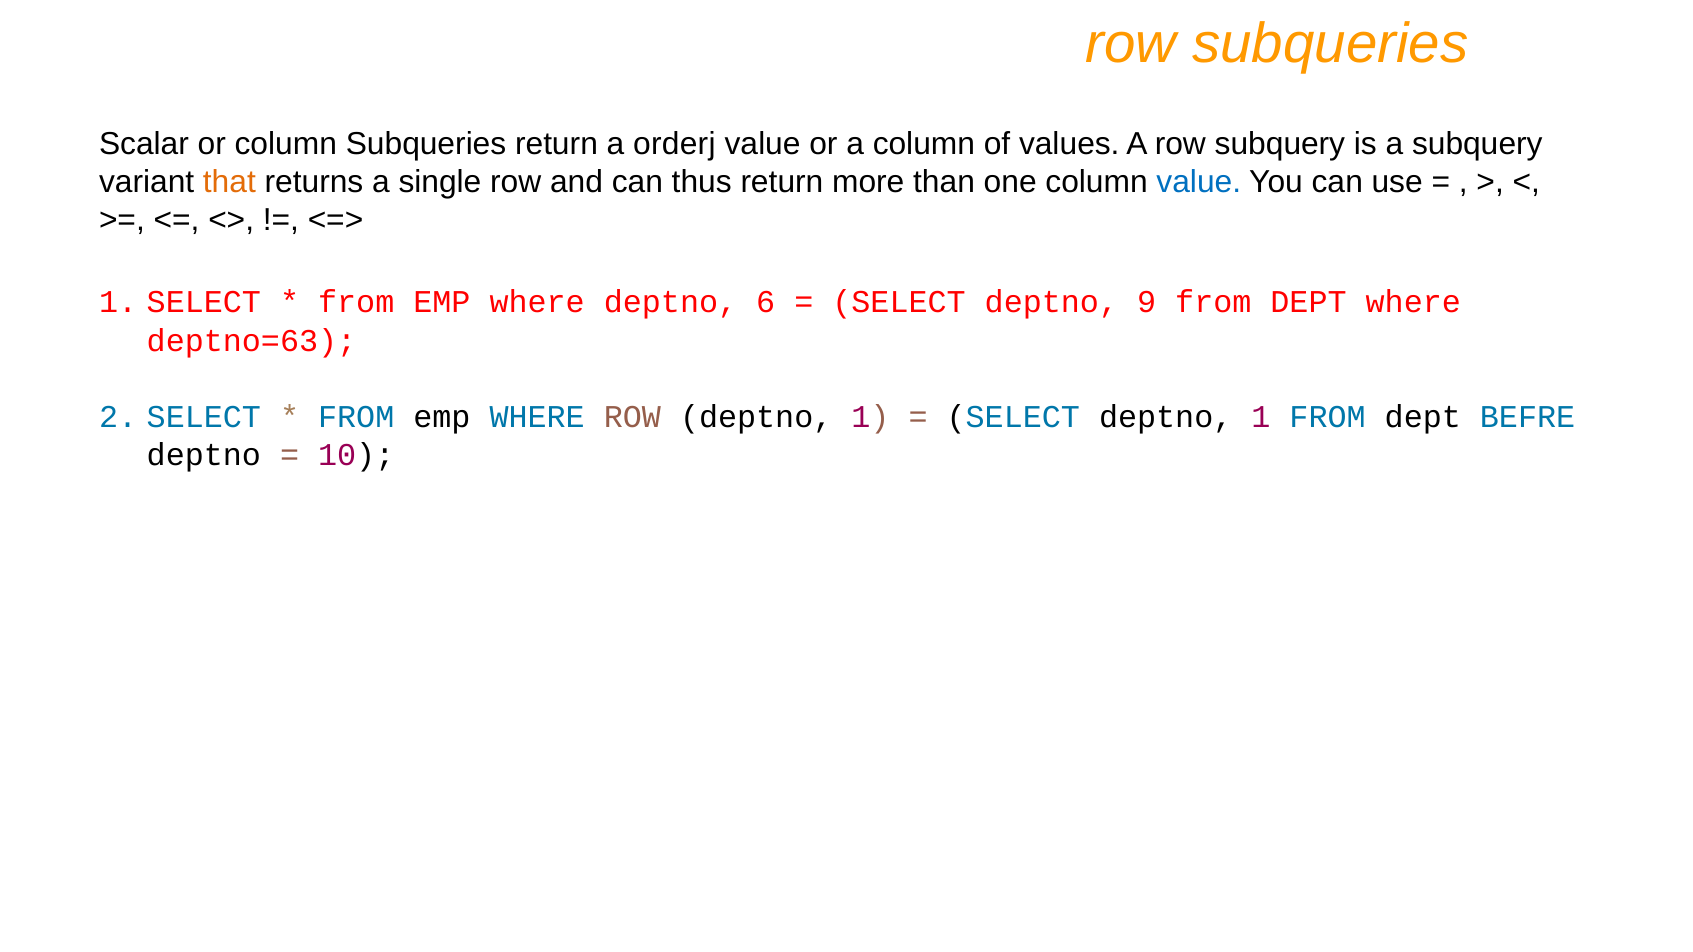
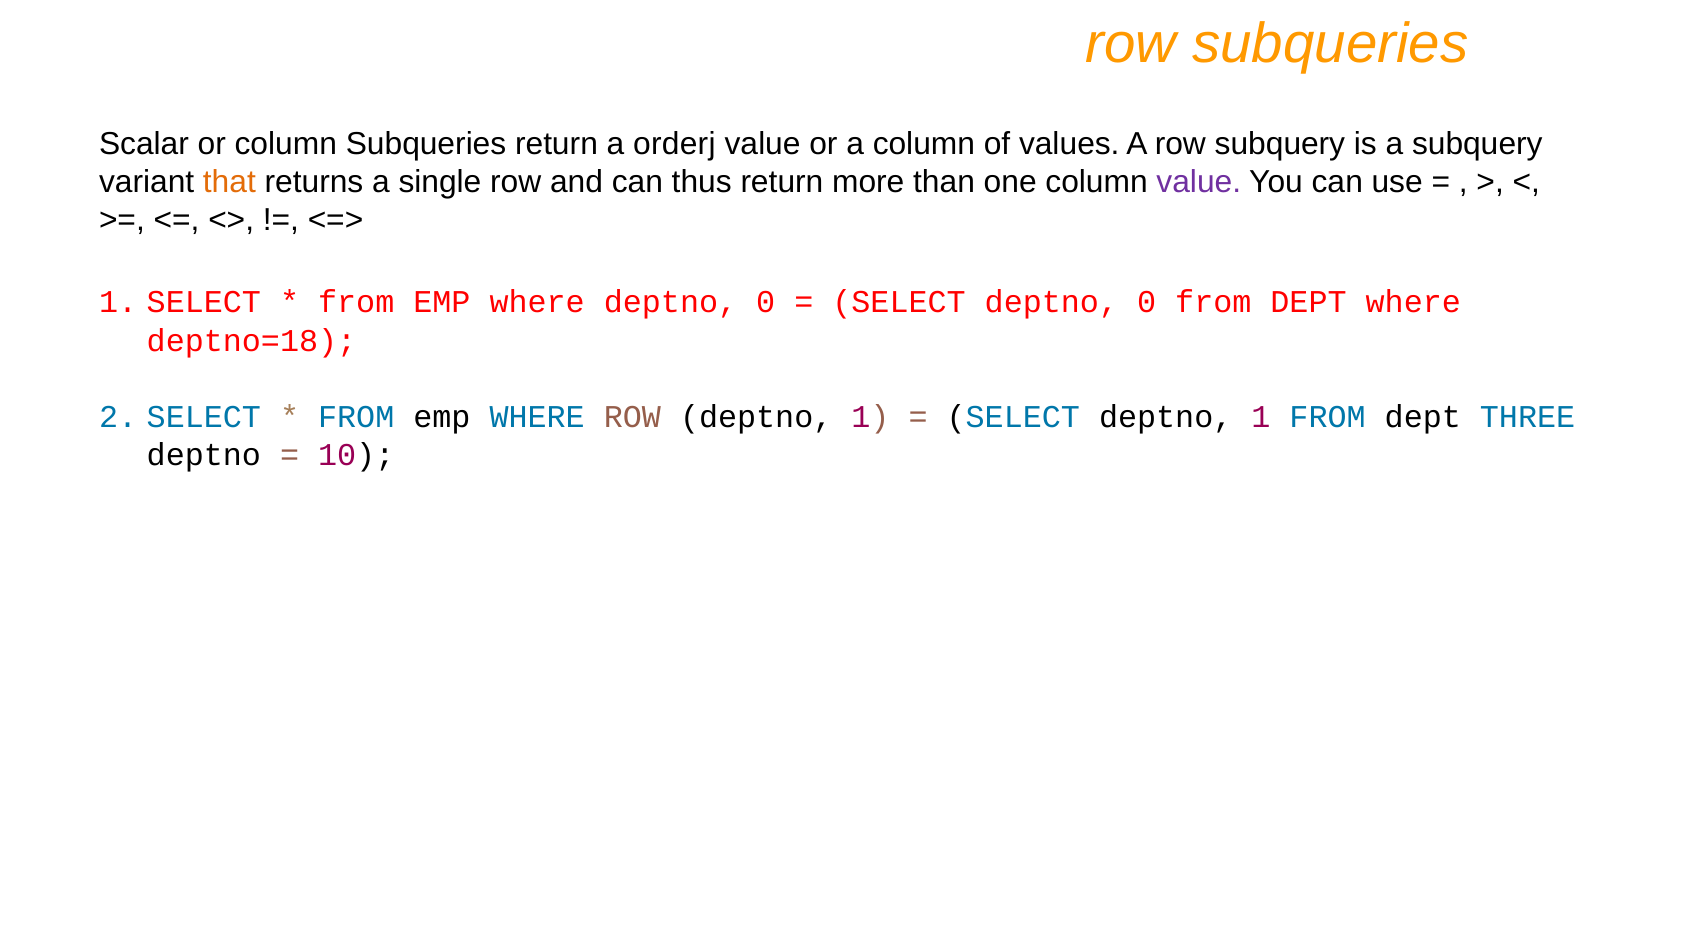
value colour: blue -> purple (1199, 182)
where deptno 6: 6 -> 0 (766, 303)
SELECT deptno 9: 9 -> 0 (1147, 303)
deptno=63: deptno=63 -> deptno=18 (251, 341)
BEFRE: BEFRE -> THREE (1528, 417)
